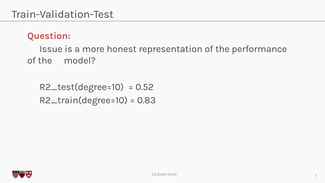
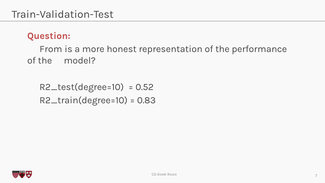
Issue: Issue -> From (51, 49)
